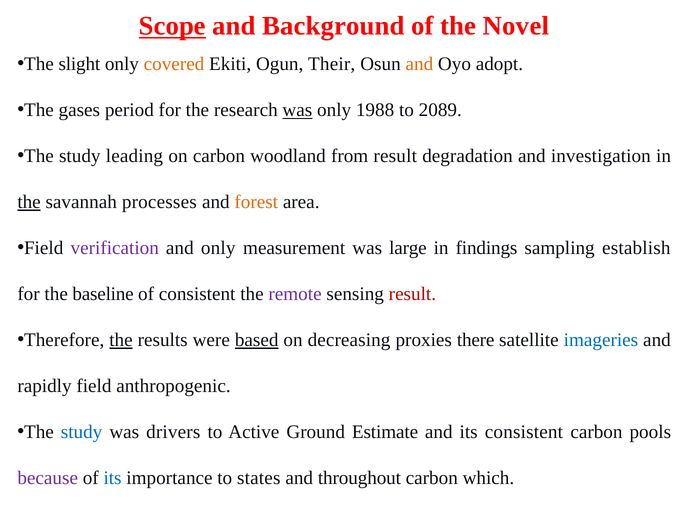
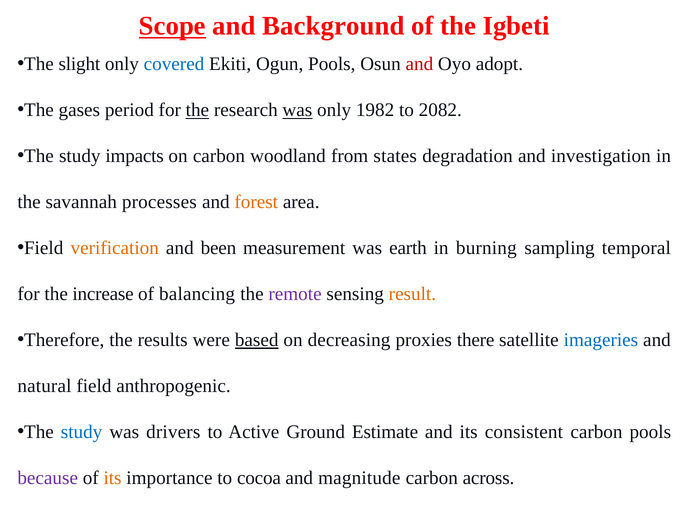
Novel: Novel -> Igbeti (516, 26)
covered colour: orange -> blue (174, 64)
Ogun Their: Their -> Pools (332, 64)
and colour: orange -> red (419, 64)
the underline: none -> present (197, 110)
1988: 1988 -> 1982 (375, 110)
2089: 2089 -> 2082 (440, 110)
leading: leading -> impacts (135, 156)
from result: result -> states (395, 156)
the underline: present -> none (29, 202)
verification colour: purple -> orange (115, 248)
and only: only -> been (218, 248)
large: large -> earth (408, 248)
findings: findings -> burning (486, 248)
establish: establish -> temporal (636, 248)
baseline: baseline -> increase (103, 294)
of consistent: consistent -> balancing (197, 294)
result colour: red -> orange (412, 294)
the underline: present -> none (121, 340)
rapidly: rapidly -> natural (44, 386)
its colour: blue -> orange (113, 478)
states: states -> cocoa (259, 478)
throughout: throughout -> magnitude (359, 478)
which: which -> across (489, 478)
